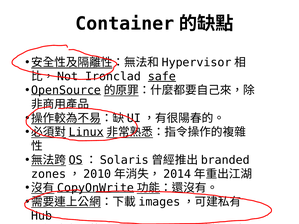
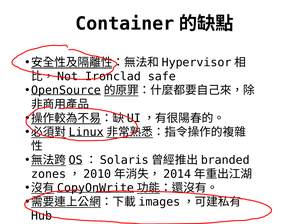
safe underline: present -> none (162, 76)
